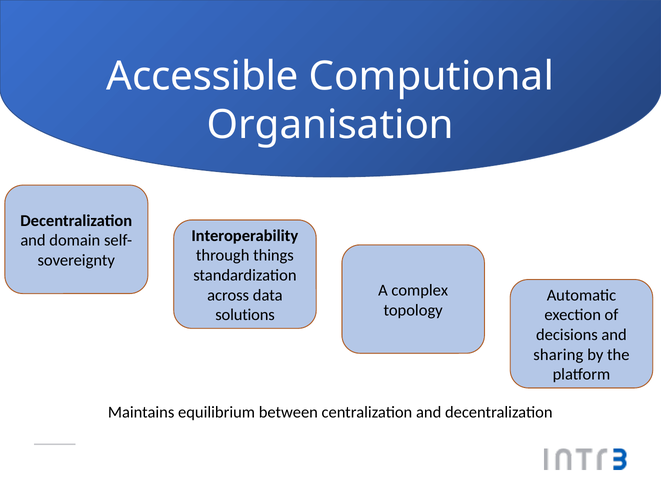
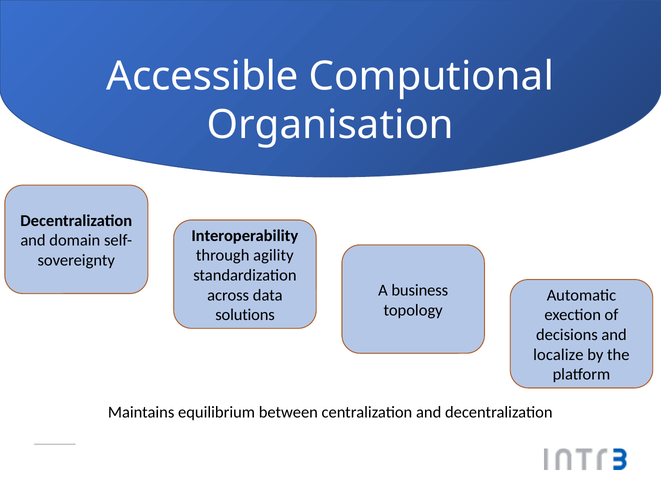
things: things -> agility (273, 255)
complex: complex -> business (420, 290)
sharing: sharing -> localize (558, 355)
